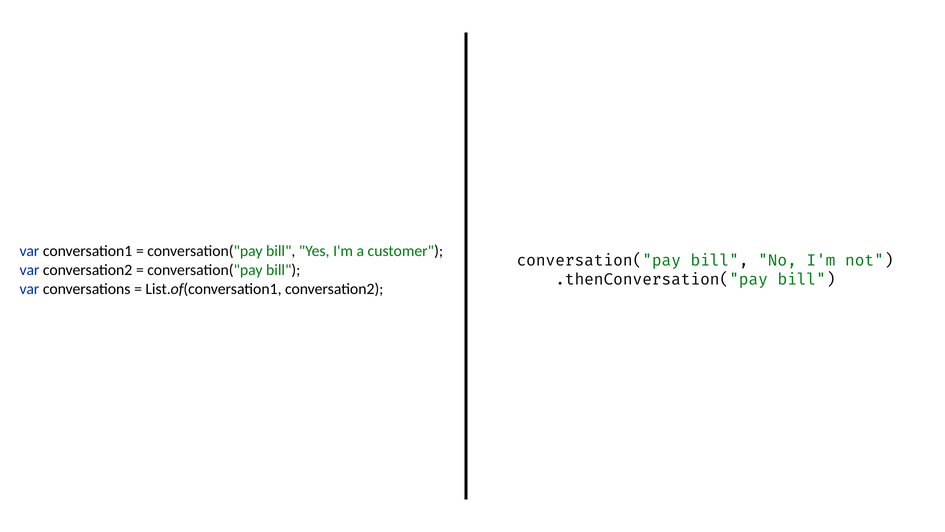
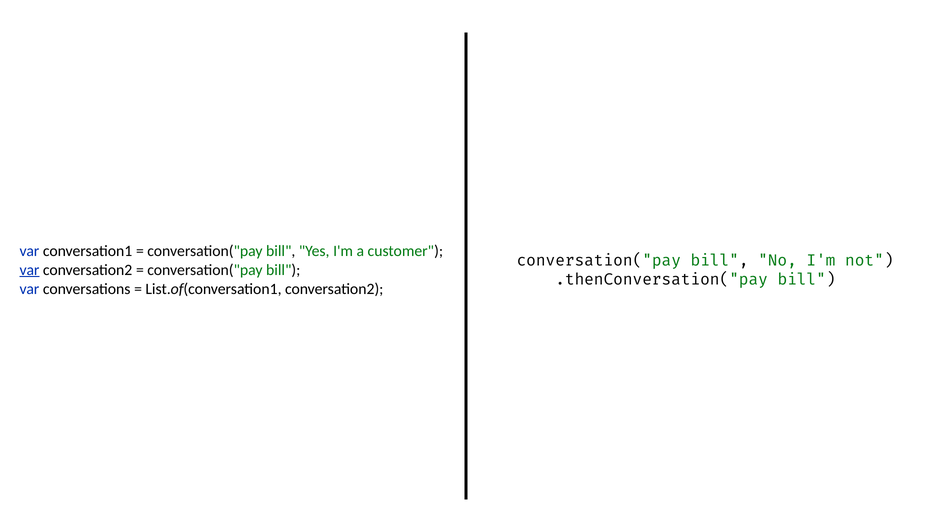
var underline: none -> present (29, 270)
